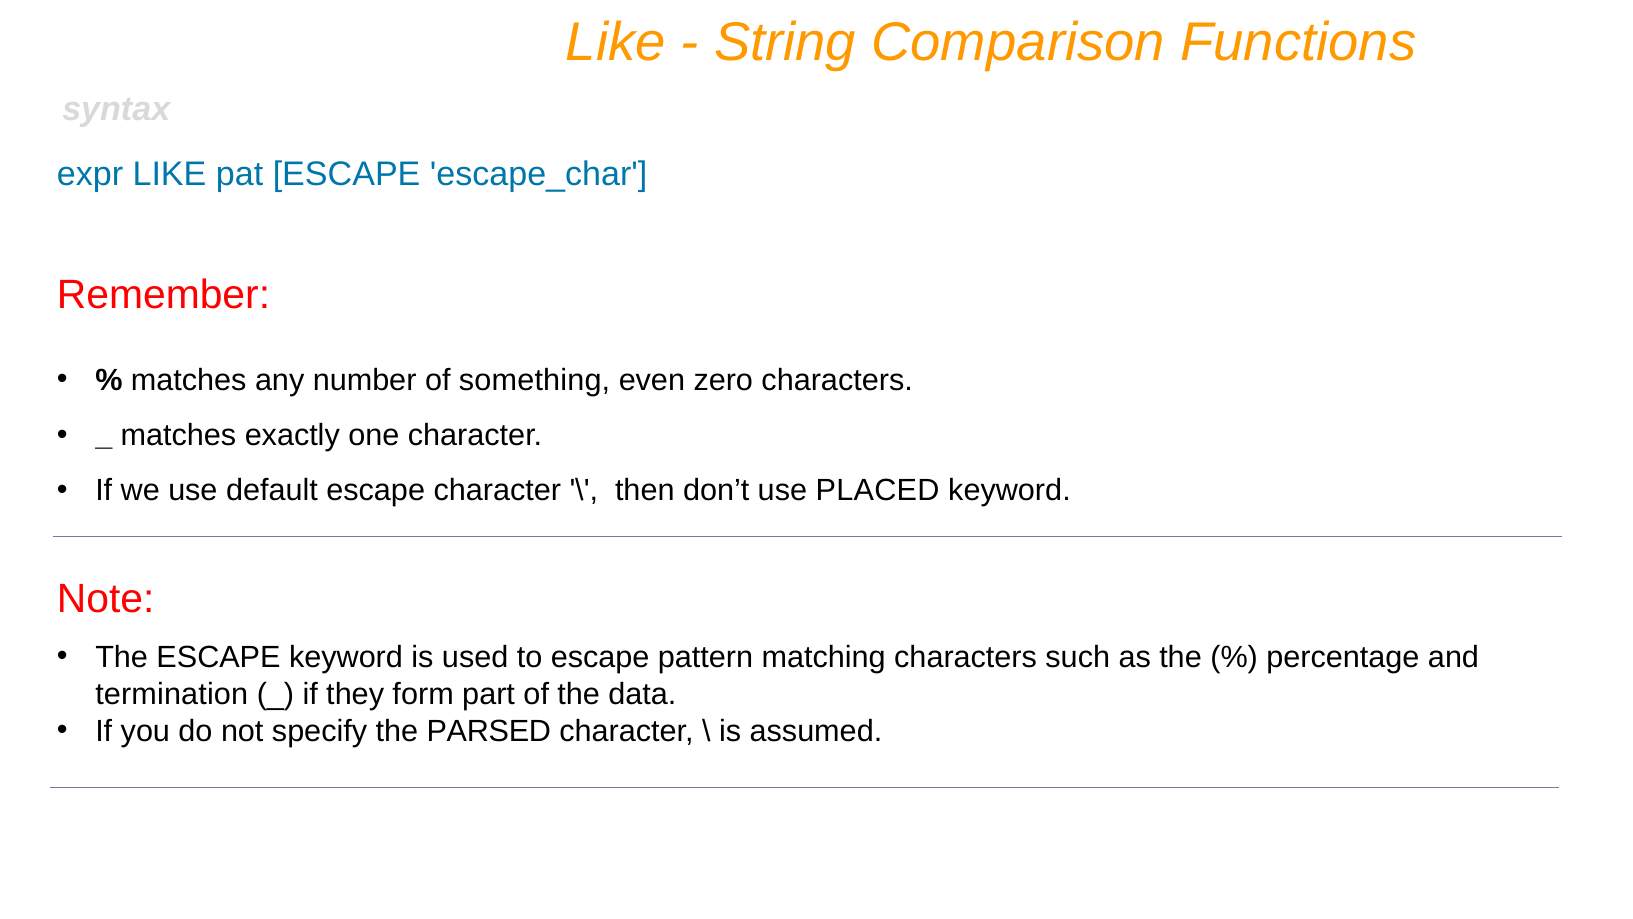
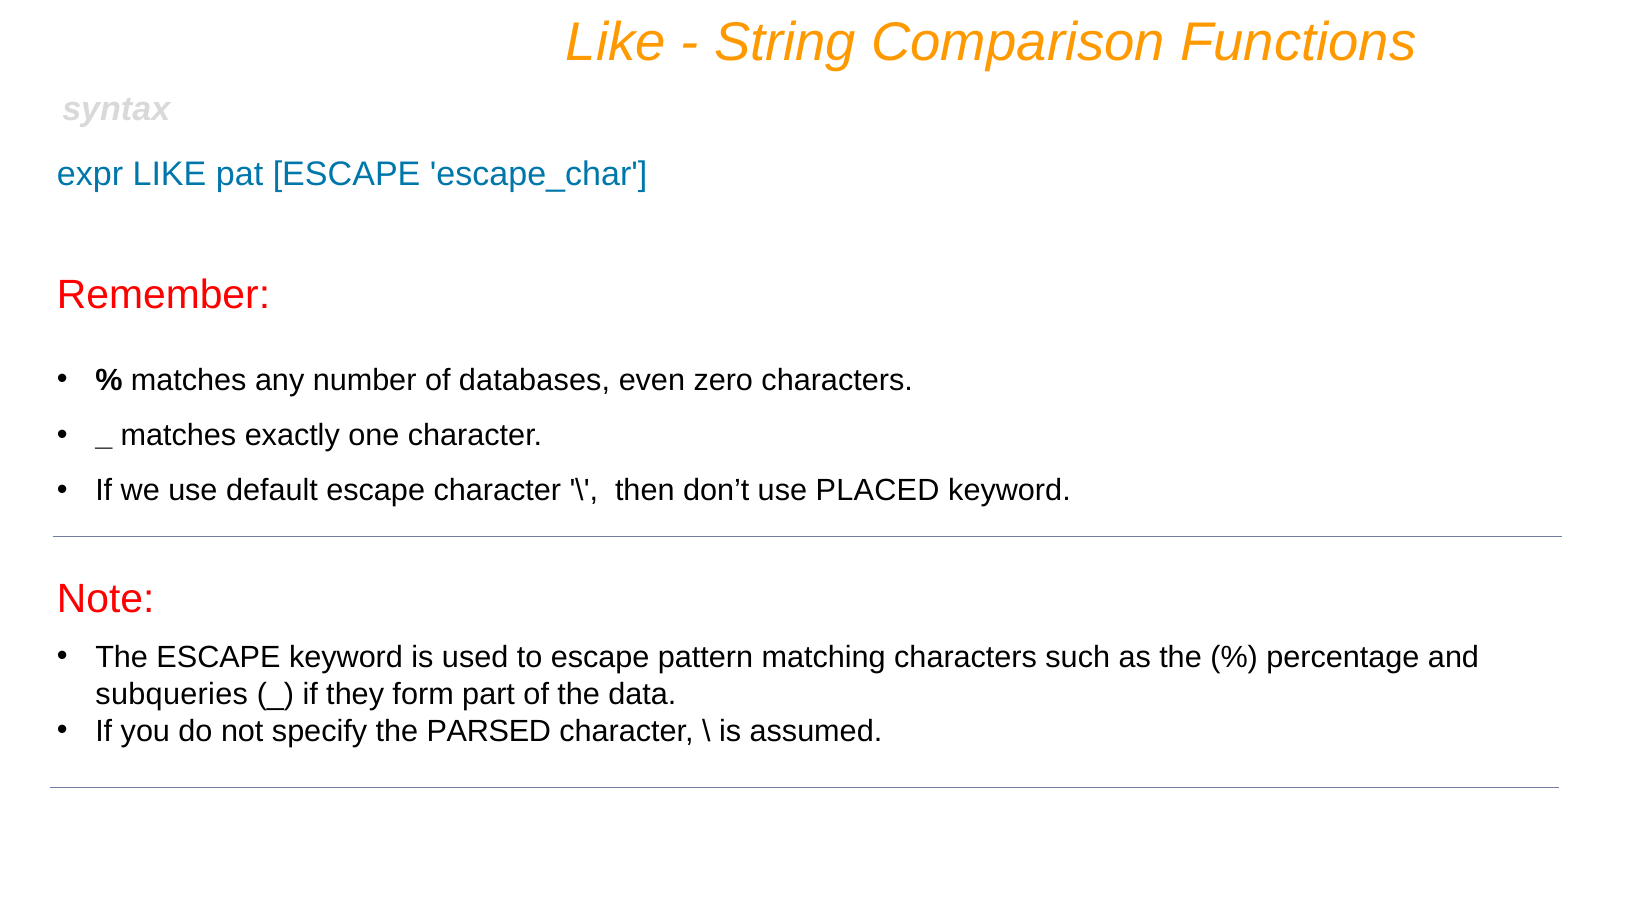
something: something -> databases (535, 380)
termination: termination -> subqueries (172, 694)
